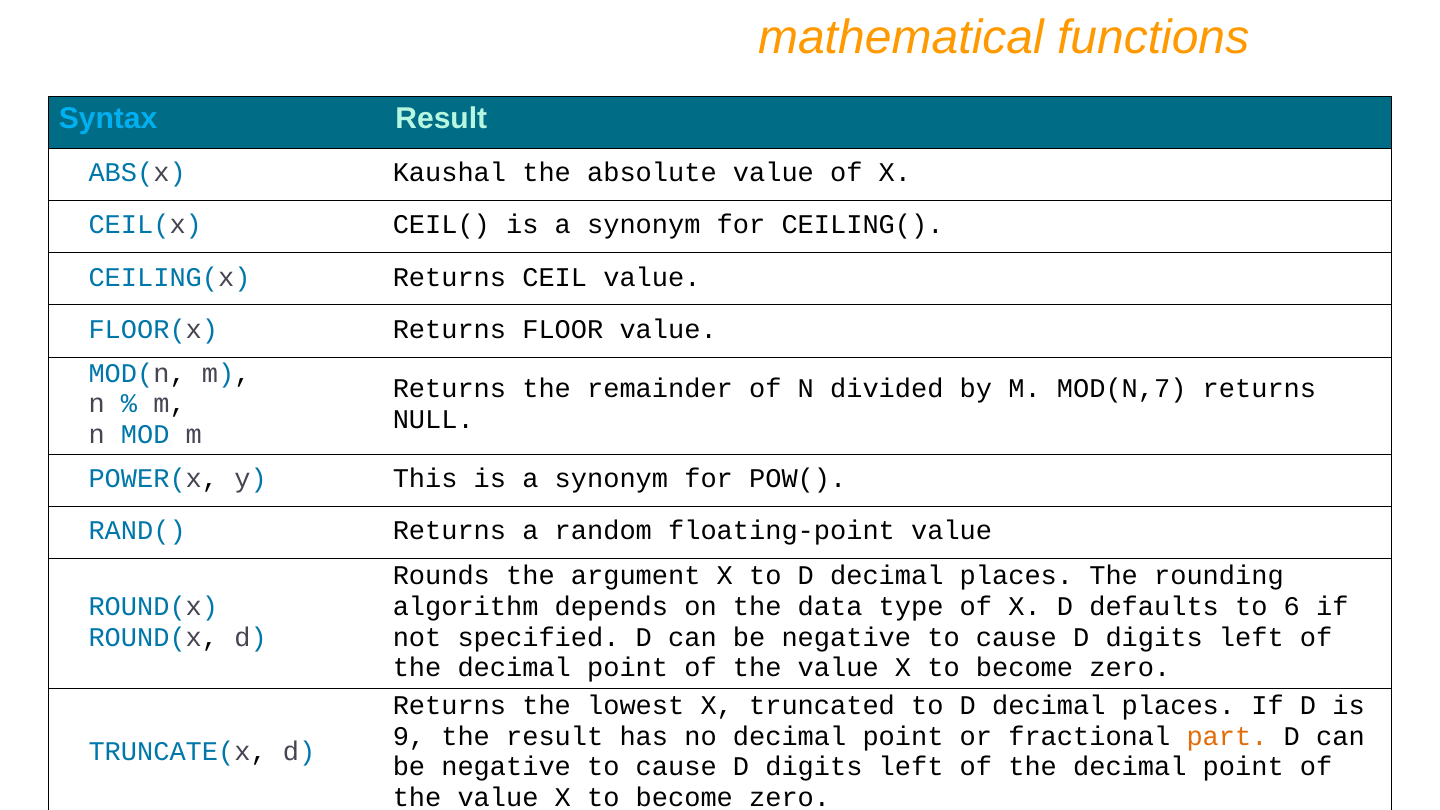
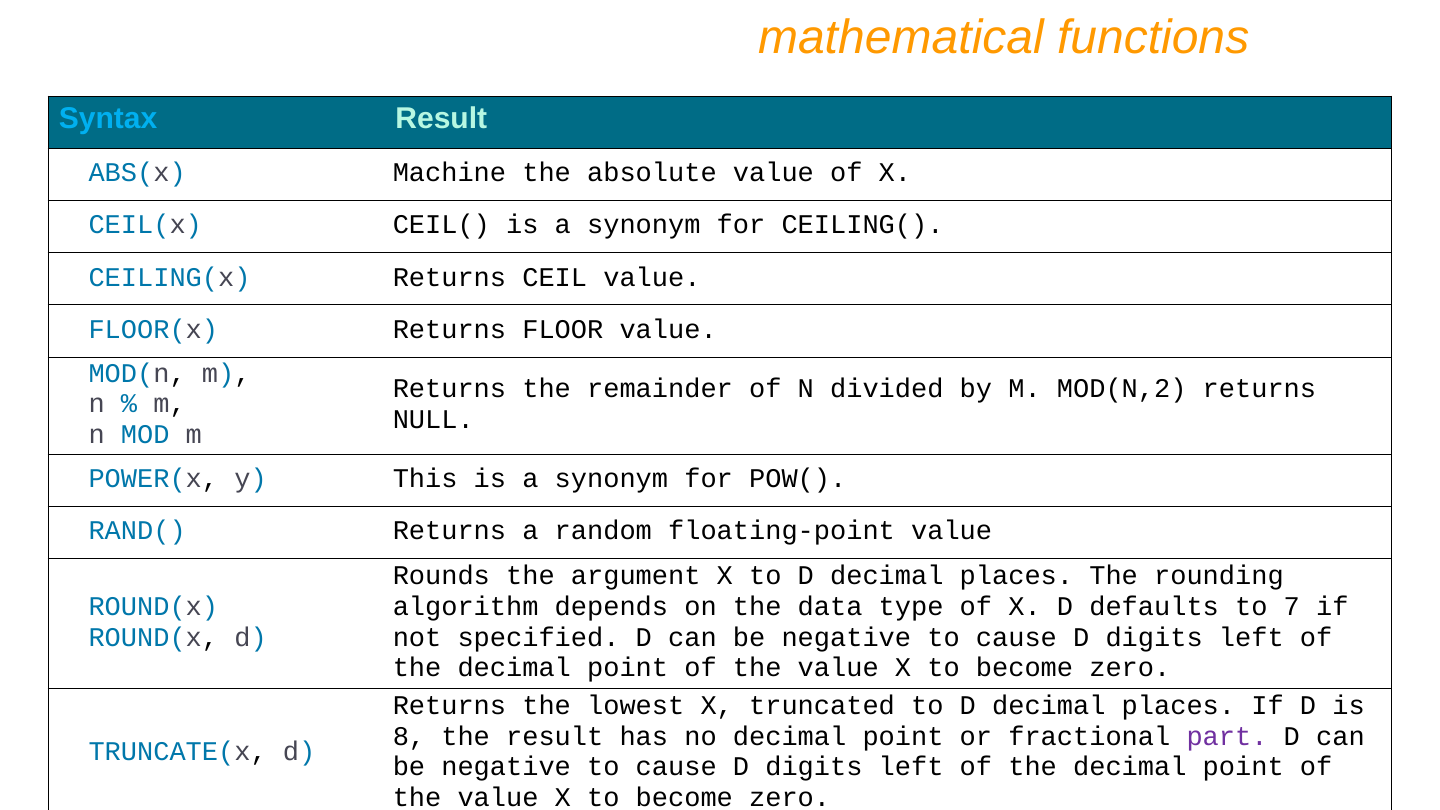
Kaushal: Kaushal -> Machine (449, 173)
MOD(N,7: MOD(N,7 -> MOD(N,2 (1122, 389)
6: 6 -> 7 (1292, 607)
9: 9 -> 8 (409, 736)
part colour: orange -> purple (1227, 736)
